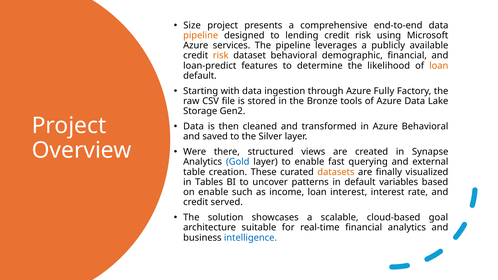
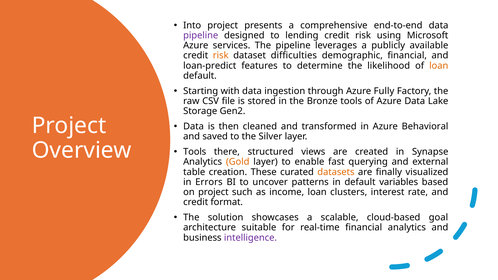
Size: Size -> Into (192, 25)
pipeline colour: orange -> purple (201, 35)
dataset behavioral: behavioral -> difficulties (294, 56)
Were: Were -> Tools (195, 152)
Gold colour: blue -> orange (238, 162)
Tables: Tables -> Errors (209, 182)
on enable: enable -> project (213, 192)
loan interest: interest -> clusters (349, 192)
served: served -> format (227, 202)
intelligence colour: blue -> purple (250, 238)
